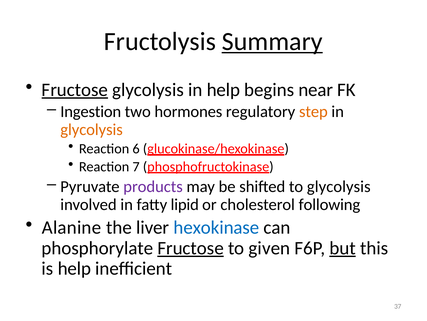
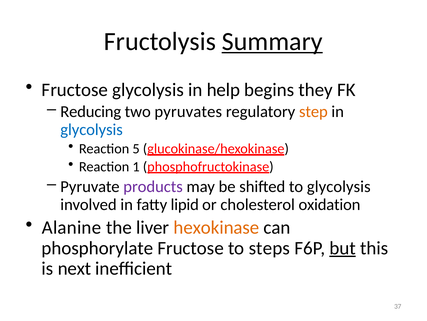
Fructose underline: present -> none (75, 90)
near: near -> they (316, 90)
Ingestion: Ingestion -> Reducing (91, 111)
hormones: hormones -> pyruvates (188, 111)
glycolysis colour: orange -> blue (92, 129)
6: 6 -> 5 (136, 148)
7: 7 -> 1 (136, 166)
following: following -> oxidation (329, 204)
hexokinase colour: blue -> orange (216, 227)
Fructose underline: present -> none (191, 248)
given: given -> steps (269, 248)
is help: help -> next (74, 268)
